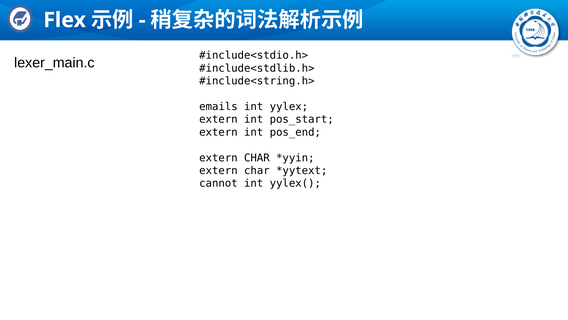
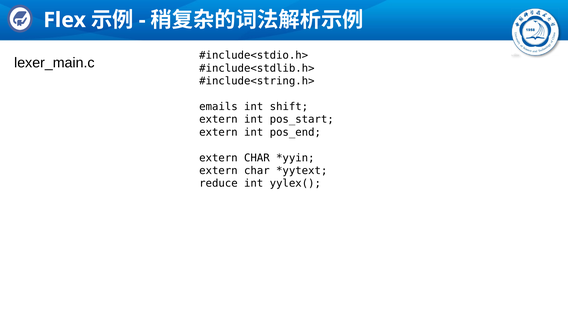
yylex: yylex -> shift (289, 107)
cannot: cannot -> reduce (218, 183)
